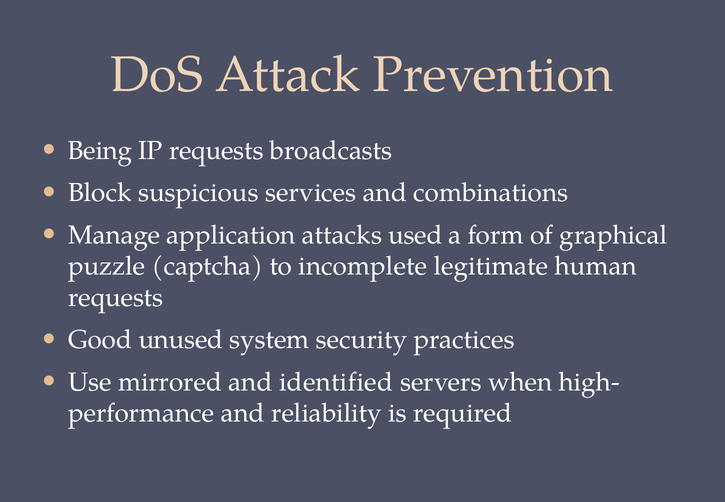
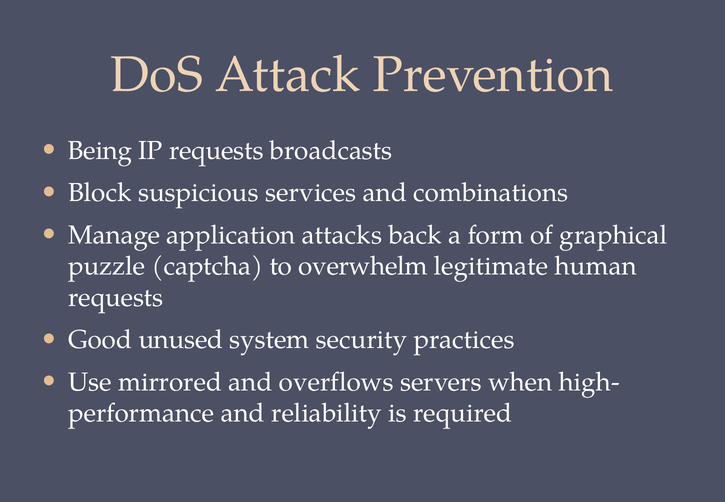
used: used -> back (415, 235)
incomplete: incomplete -> overwhelm (363, 266)
identified: identified -> overflows (336, 382)
